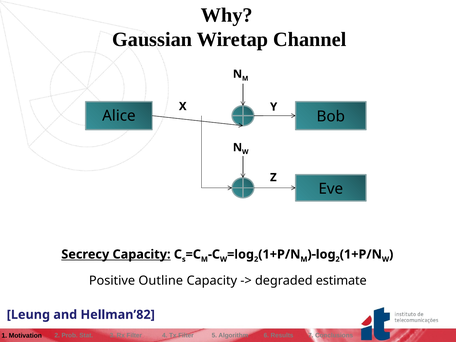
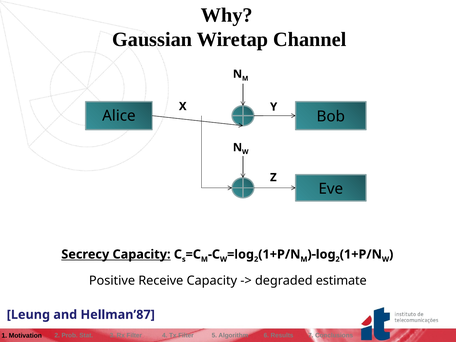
Outline: Outline -> Receive (161, 281)
Hellman’82: Hellman’82 -> Hellman’87 (118, 315)
